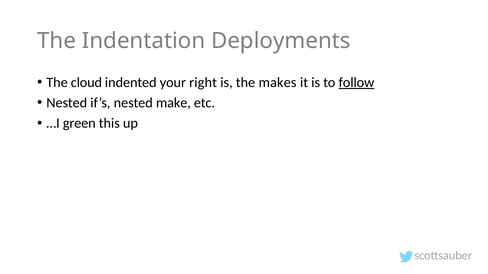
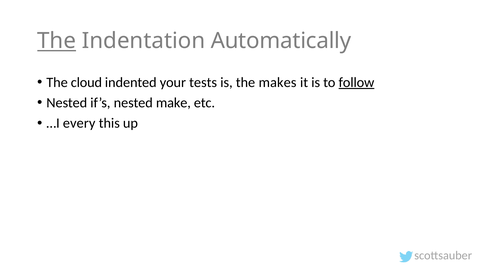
The underline: none -> present (57, 41)
Deployments: Deployments -> Automatically (281, 41)
right: right -> tests (203, 83)
green: green -> every (79, 123)
